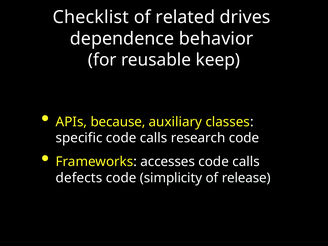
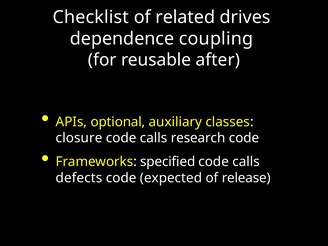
behavior: behavior -> coupling (216, 39)
keep: keep -> after (218, 60)
because: because -> optional (118, 122)
specific: specific -> closure (79, 138)
accesses: accesses -> specified (168, 162)
simplicity: simplicity -> expected (171, 178)
